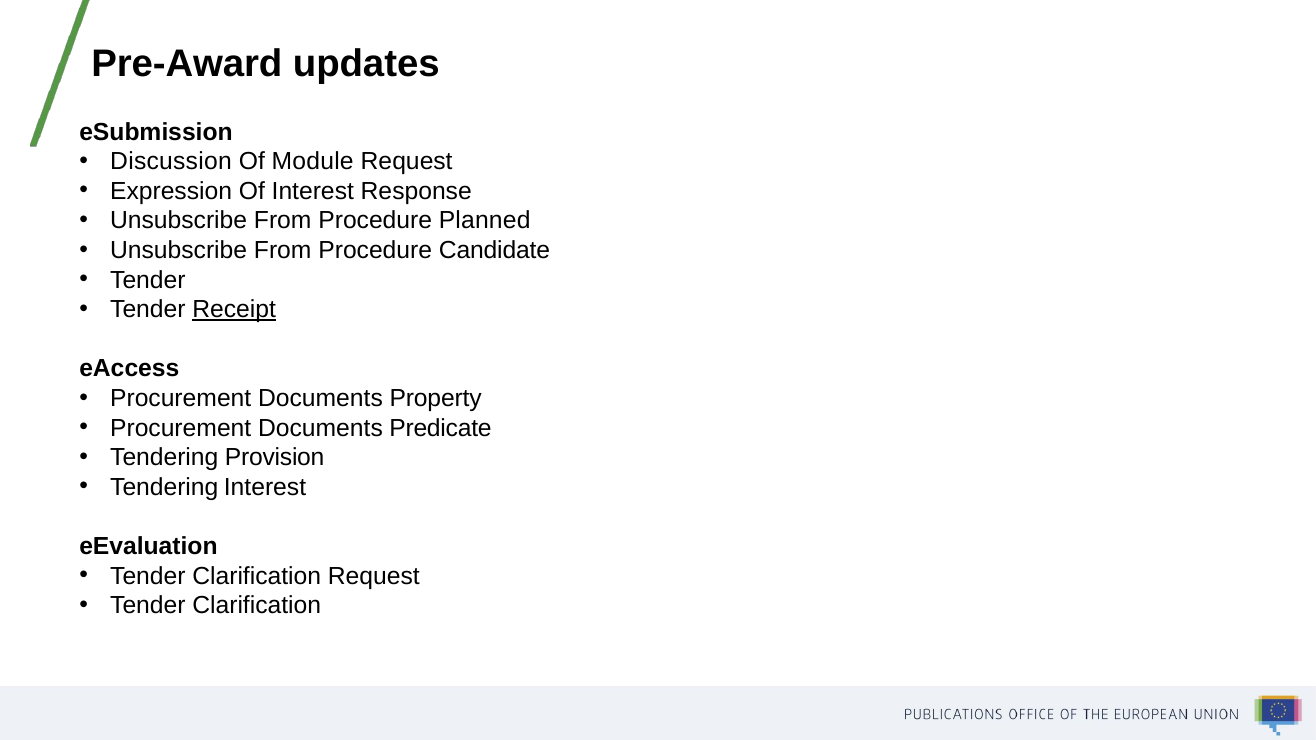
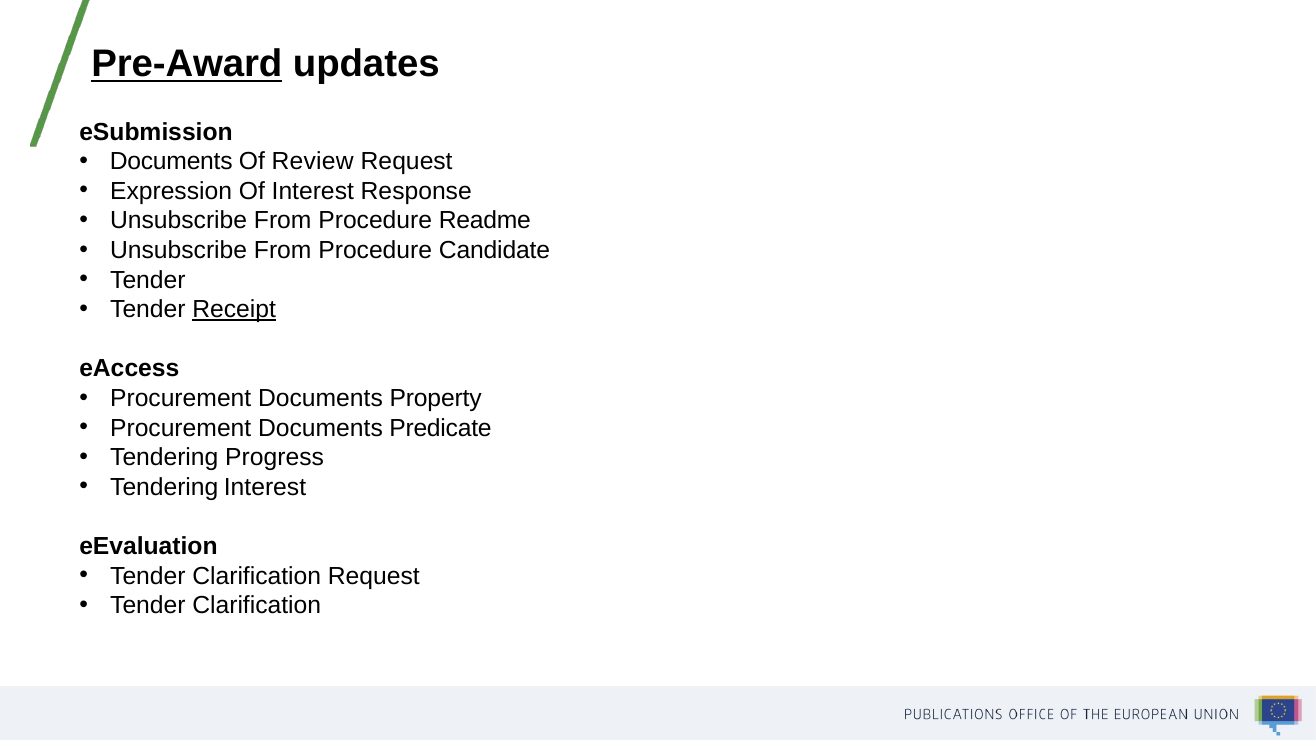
Pre-Award underline: none -> present (187, 64)
Discussion: Discussion -> Documents (171, 162)
Module: Module -> Review (313, 162)
Planned: Planned -> Readme (485, 221)
Provision: Provision -> Progress (275, 458)
